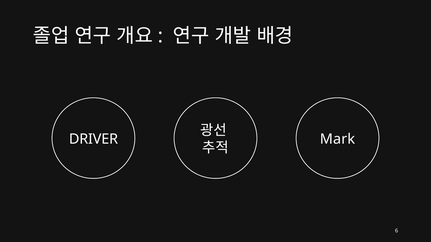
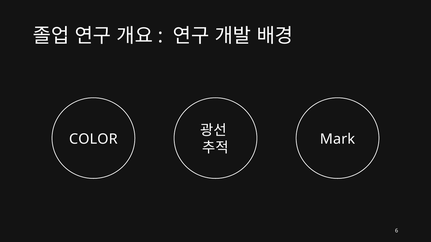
DRIVER: DRIVER -> COLOR (93, 139)
